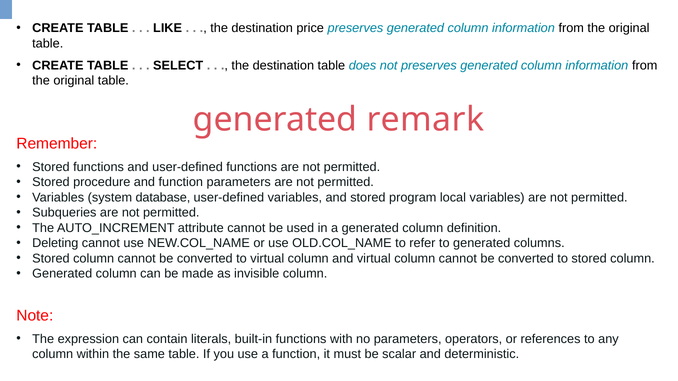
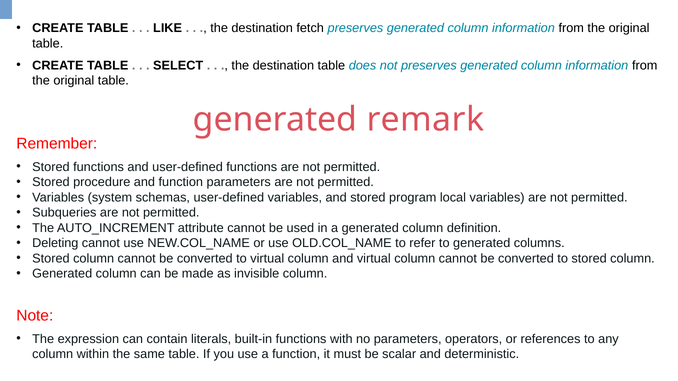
price: price -> fetch (310, 28)
database: database -> schemas (163, 198)
